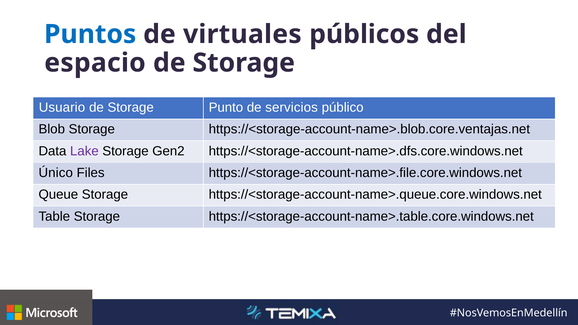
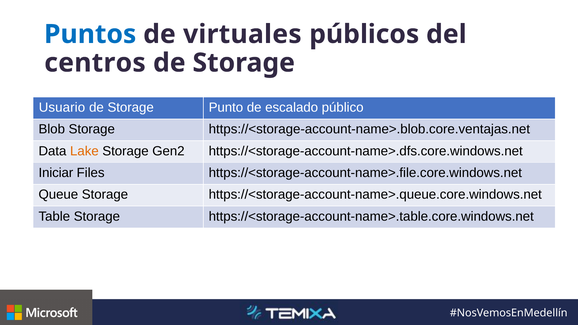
espacio: espacio -> centros (95, 63)
servicios: servicios -> escalado (292, 107)
Lake colour: purple -> orange (84, 151)
Único: Único -> Iniciar (56, 173)
